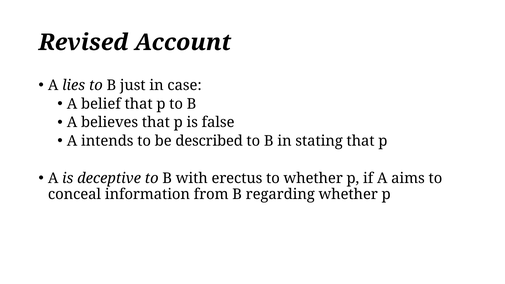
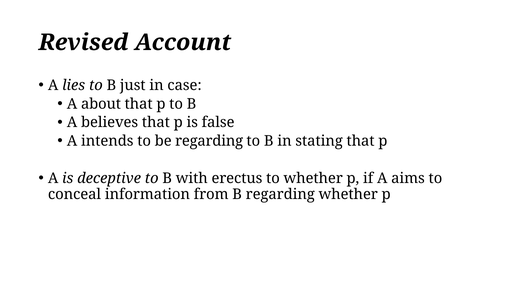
belief: belief -> about (101, 104)
be described: described -> regarding (209, 141)
